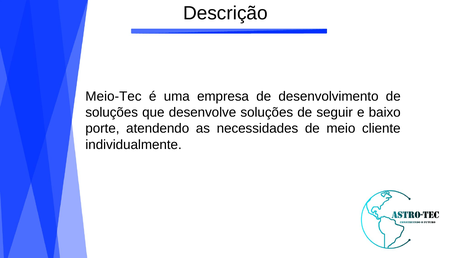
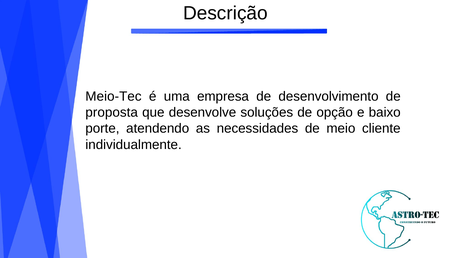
soluções: soluções -> proposta (112, 112)
seguir: seguir -> opção (335, 112)
